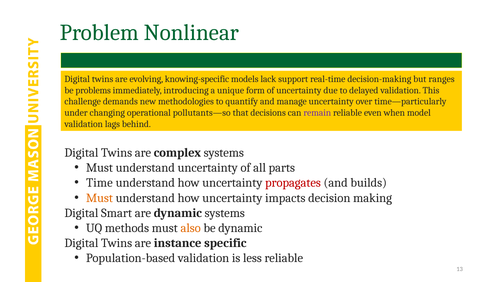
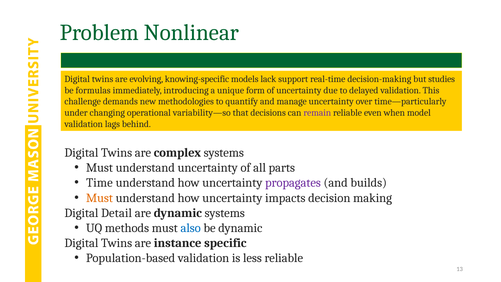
ranges: ranges -> studies (442, 79)
problems: problems -> formulas (93, 90)
pollutants—so: pollutants—so -> variability—so (202, 113)
propagates colour: red -> purple (293, 183)
Smart: Smart -> Detail (117, 213)
also colour: orange -> blue (191, 228)
